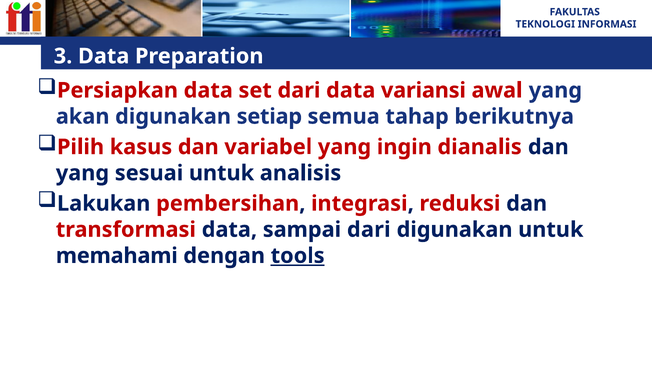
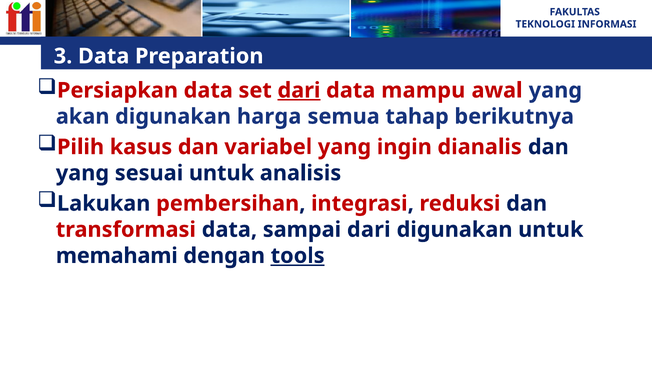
dari underline: none -> present (299, 90)
variansi: variansi -> mampu (423, 90)
setiap: setiap -> harga (269, 116)
